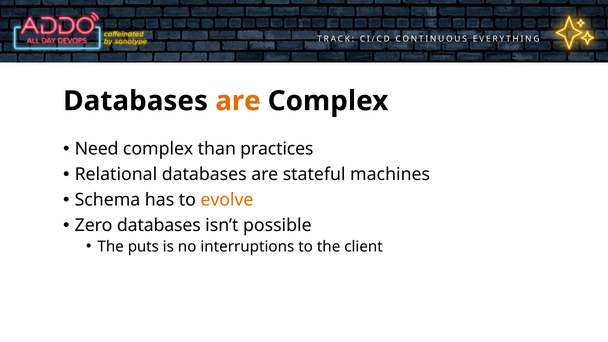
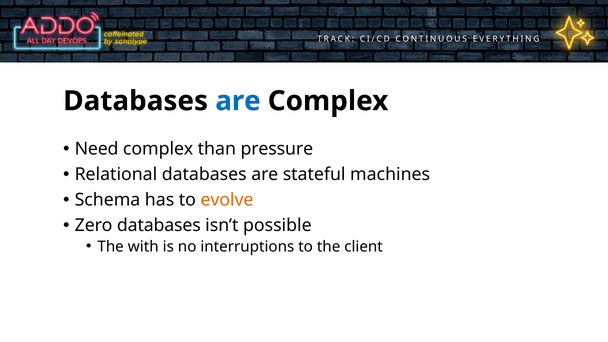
are colour: orange -> blue (238, 101)
practices: practices -> pressure (277, 149)
puts: puts -> with (143, 247)
